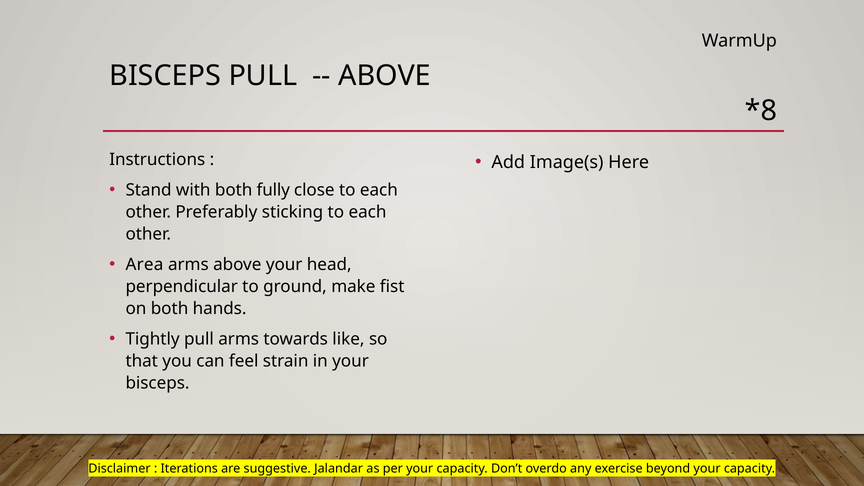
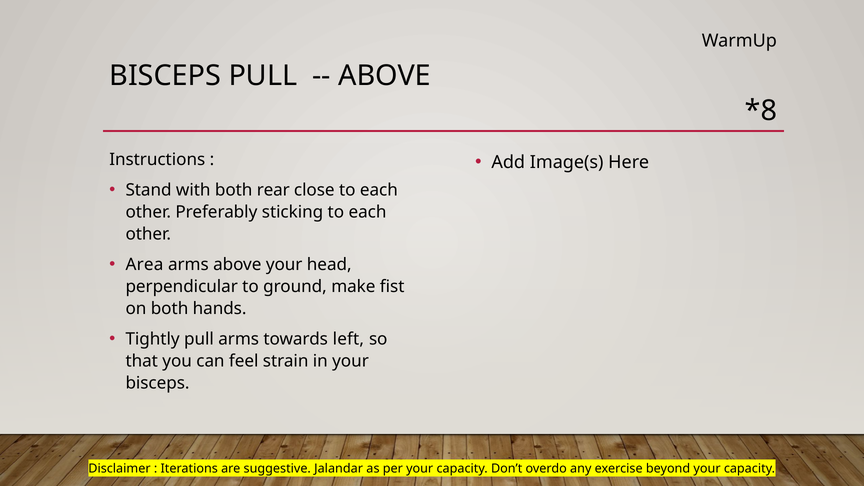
fully: fully -> rear (273, 190)
like: like -> left (348, 339)
